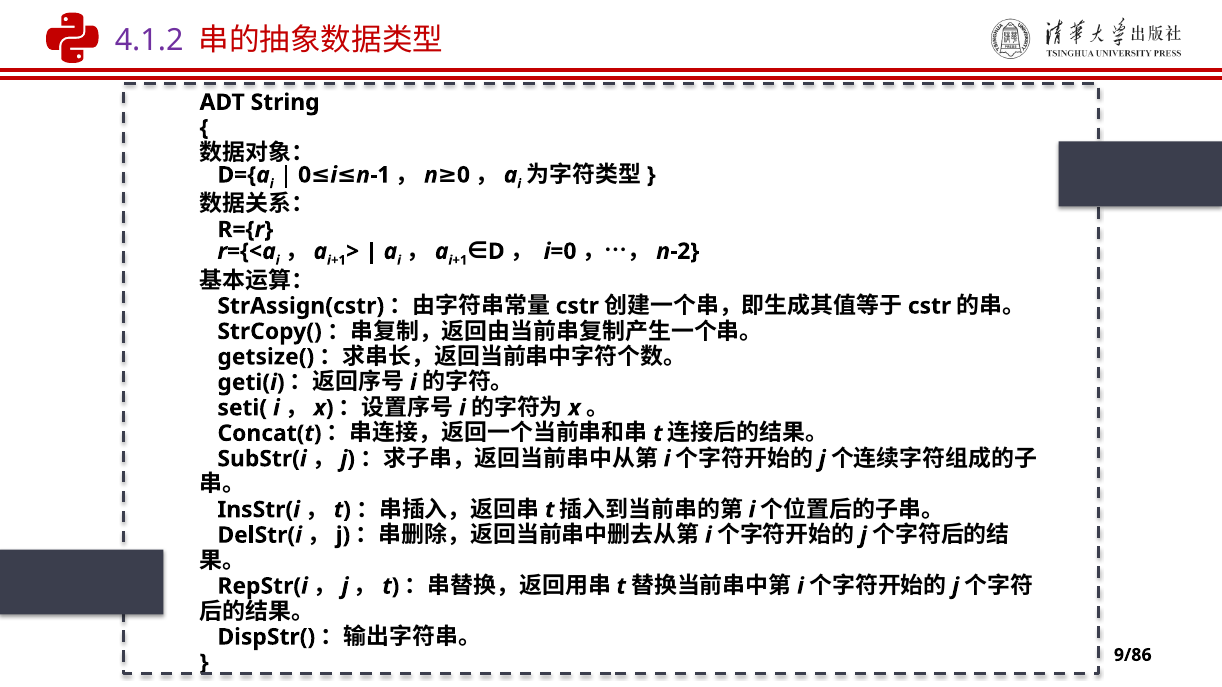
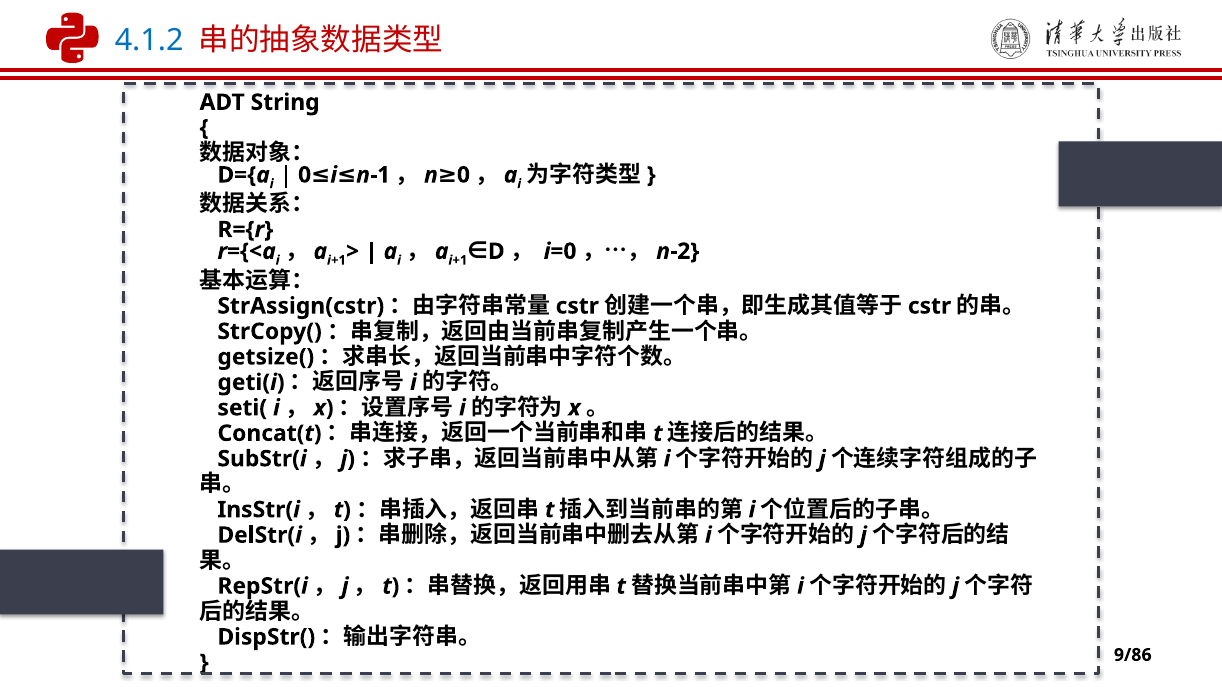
4.1.2 colour: purple -> blue (149, 41)
